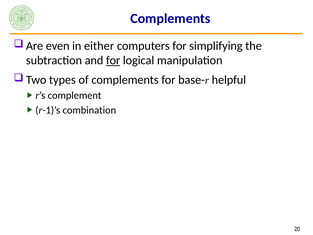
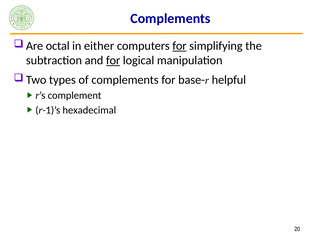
even: even -> octal (58, 46)
for underline: none -> present (179, 46)
combination: combination -> hexadecimal (89, 110)
